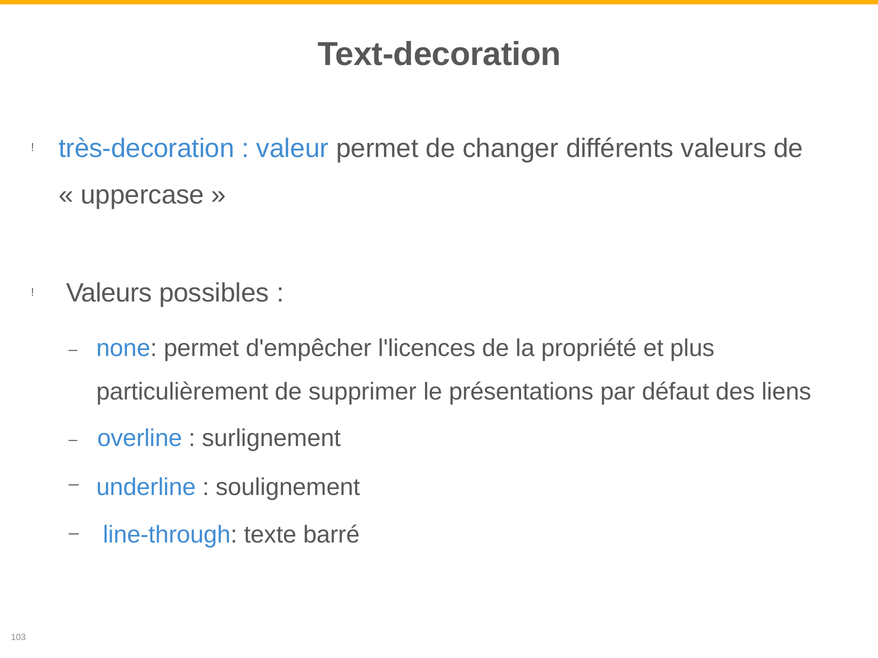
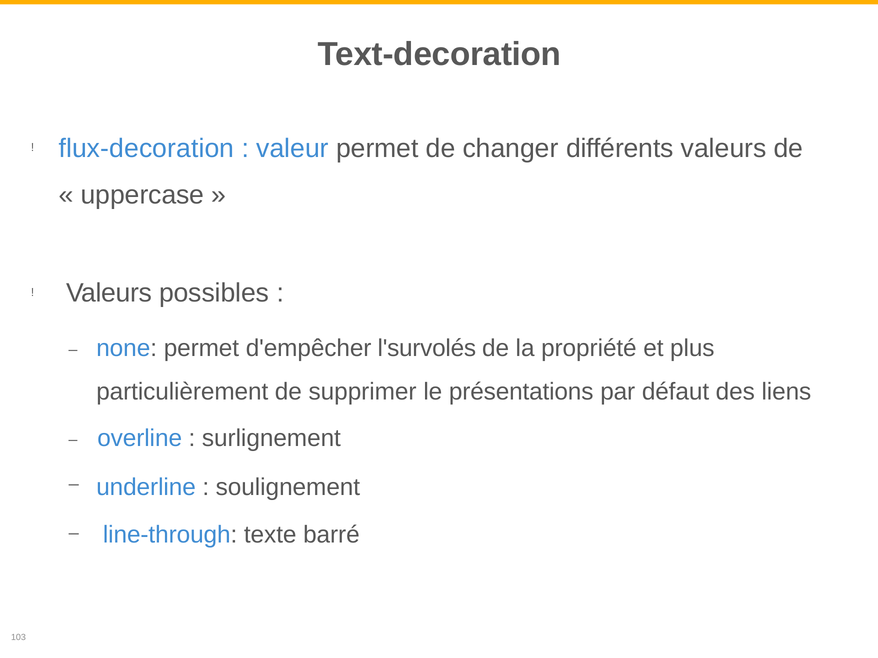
très-decoration: très-decoration -> flux-decoration (146, 148)
l'licences: l'licences -> l'survolés (427, 349)
